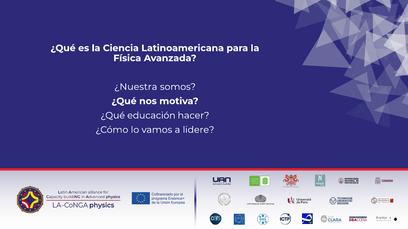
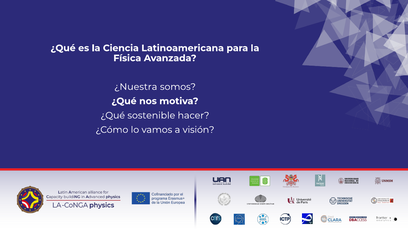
educación: educación -> sostenible (151, 116)
lidere: lidere -> visión (198, 130)
